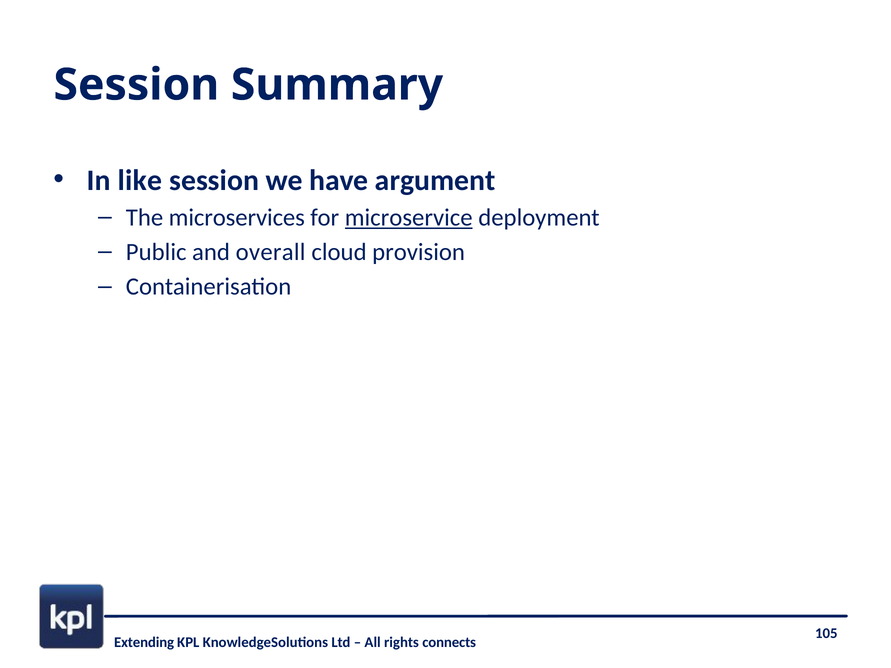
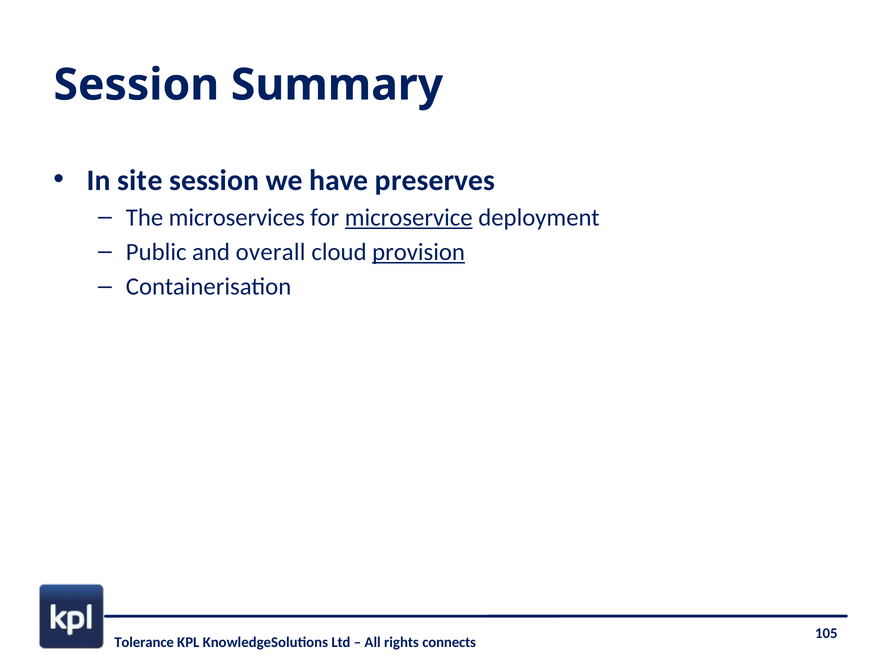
like: like -> site (140, 180)
argument: argument -> preserves (435, 180)
provision underline: none -> present (419, 252)
Extending: Extending -> Tolerance (144, 642)
